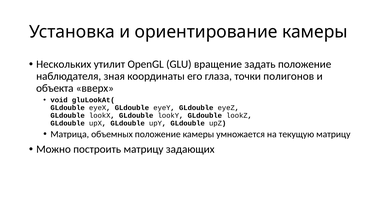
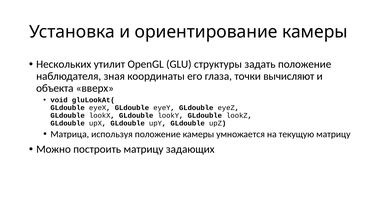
вращение: вращение -> структуры (218, 64)
полигонов: полигонов -> вычисляют (289, 76)
объемных: объемных -> используя (112, 134)
